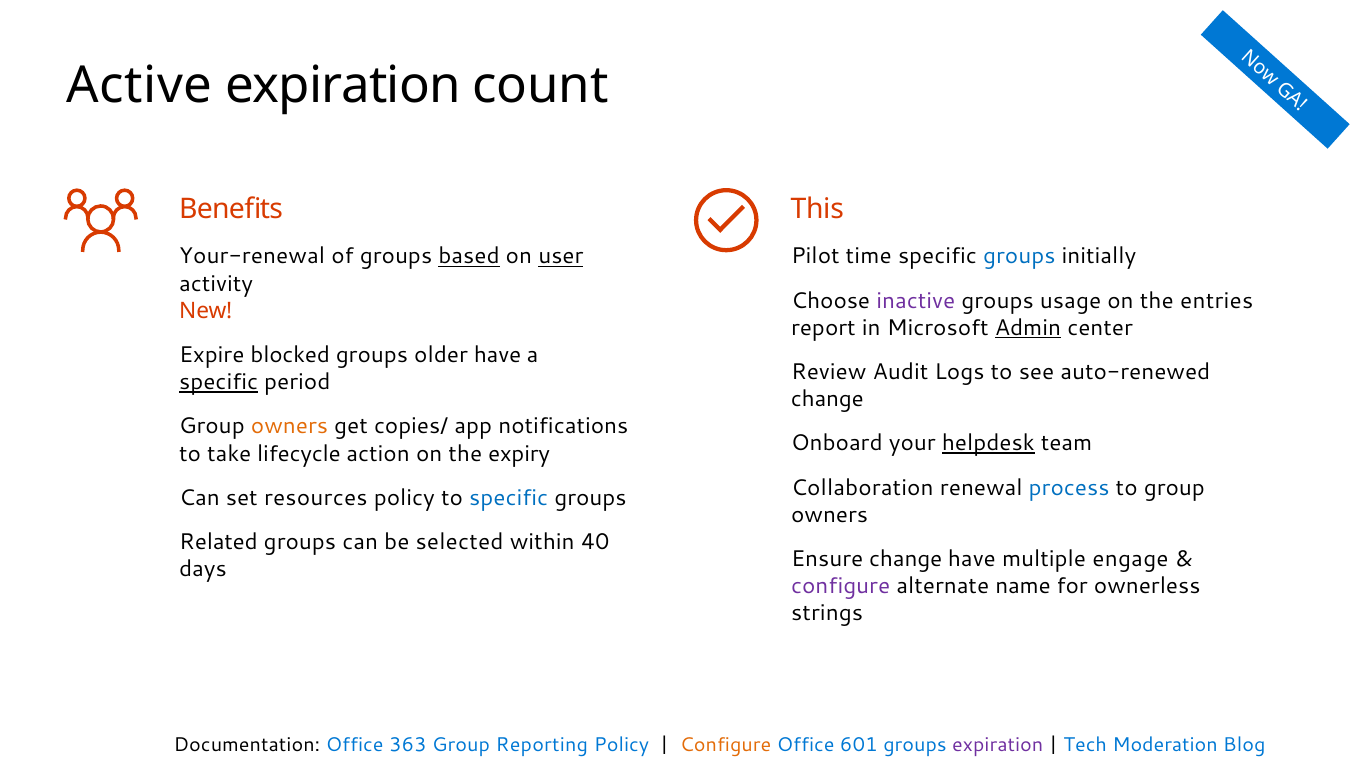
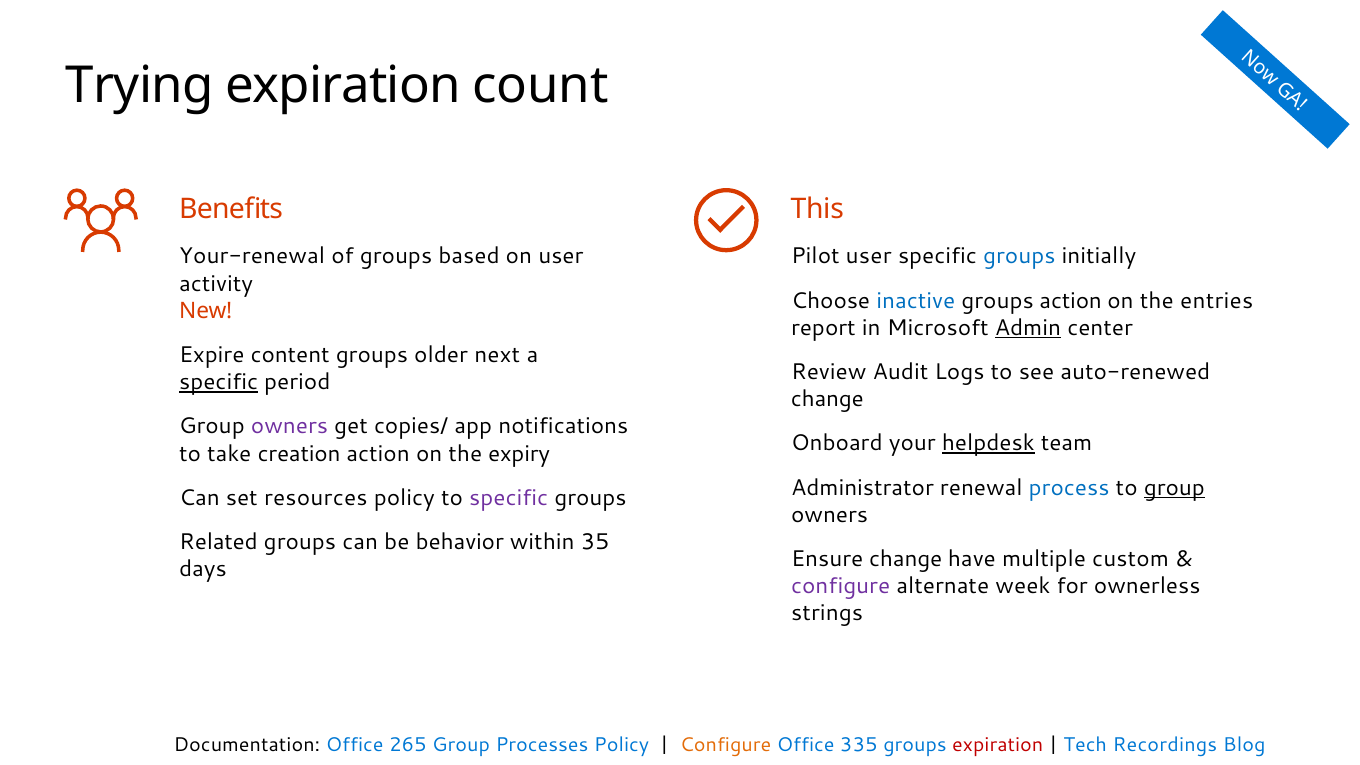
Active: Active -> Trying (140, 85)
Pilot time: time -> user (869, 256)
based underline: present -> none (469, 256)
user underline: present -> none (561, 256)
inactive colour: purple -> blue (916, 301)
groups usage: usage -> action (1071, 301)
blocked: blocked -> content (290, 355)
older have: have -> next (497, 355)
owners colour: orange -> purple (290, 426)
lifecycle: lifecycle -> creation (299, 454)
Collaboration: Collaboration -> Administrator (862, 488)
group underline: none -> present (1174, 488)
specific colour: blue -> purple (509, 498)
selected: selected -> behavior (460, 542)
40: 40 -> 35 (595, 542)
engage: engage -> custom (1131, 559)
name: name -> week (1023, 586)
363: 363 -> 265 (408, 745)
Reporting: Reporting -> Processes (542, 745)
601: 601 -> 335 (859, 745)
expiration colour: purple -> red (998, 745)
Moderation: Moderation -> Recordings (1165, 745)
